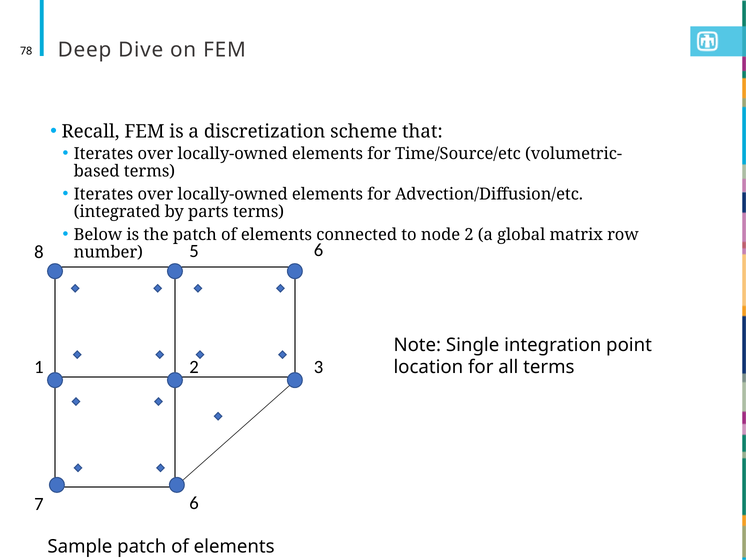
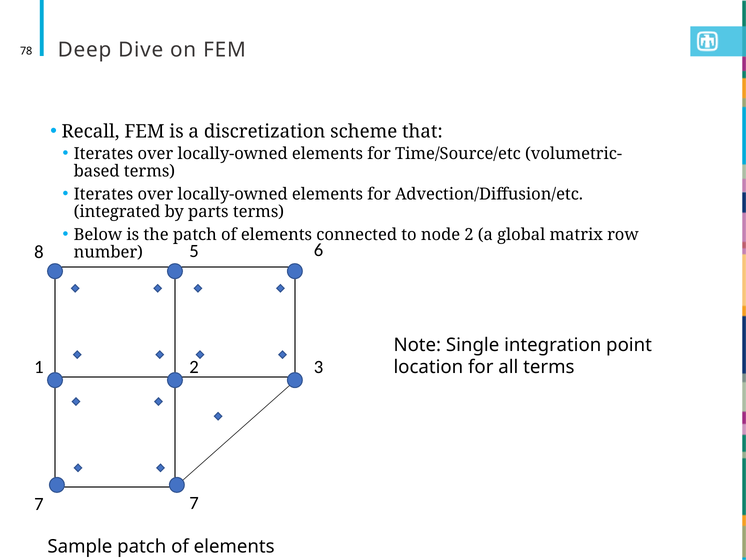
7 6: 6 -> 7 (194, 502)
